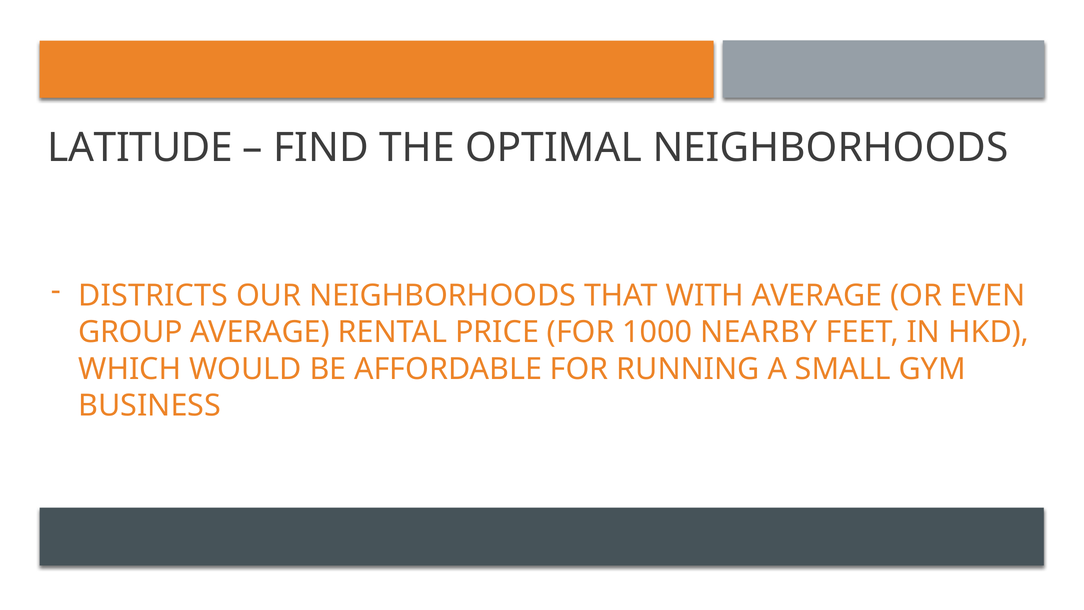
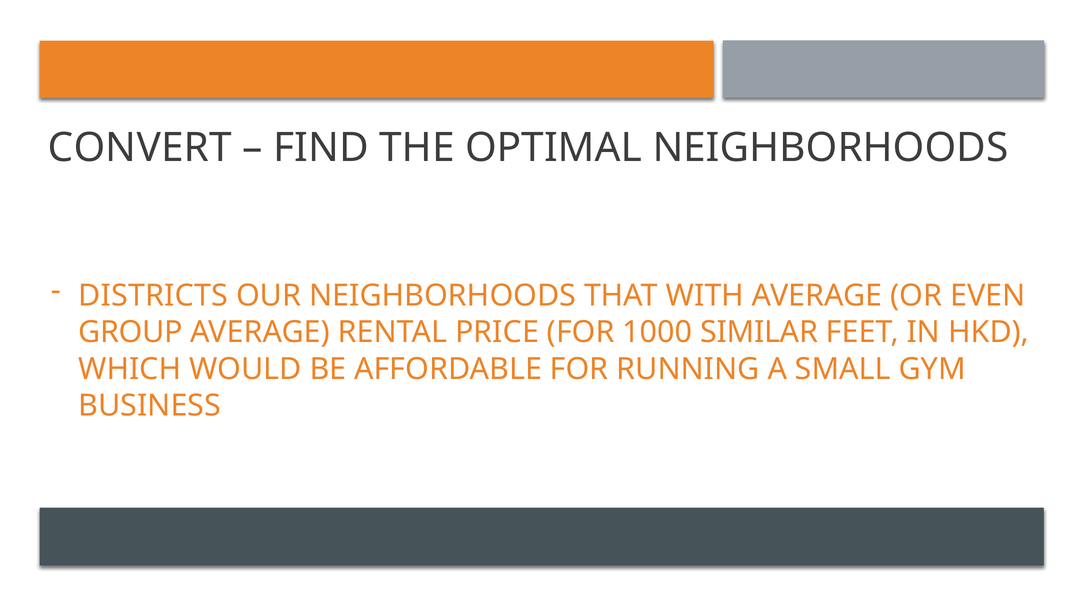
LATITUDE: LATITUDE -> CONVERT (140, 148)
NEARBY: NEARBY -> SIMILAR (759, 332)
